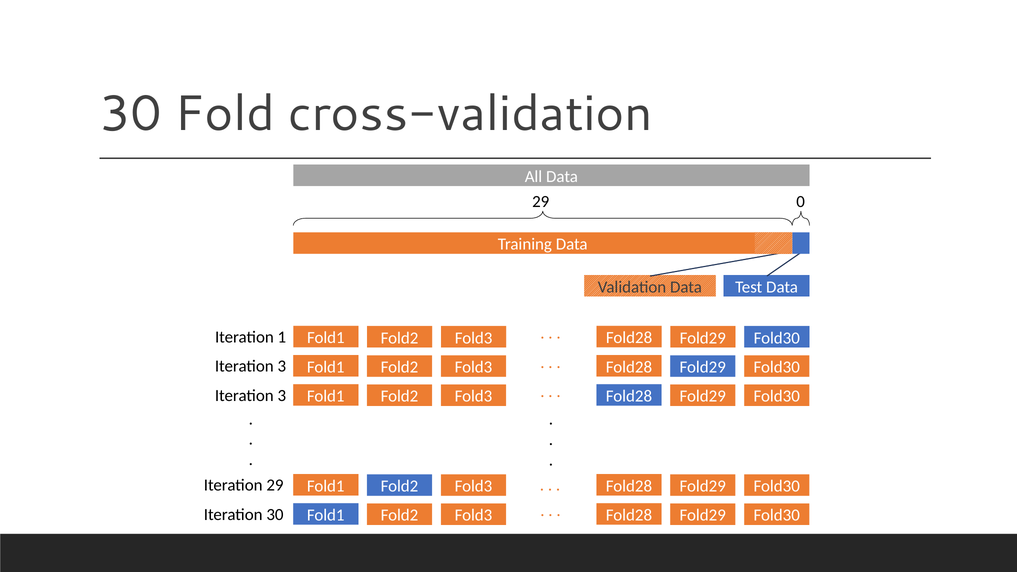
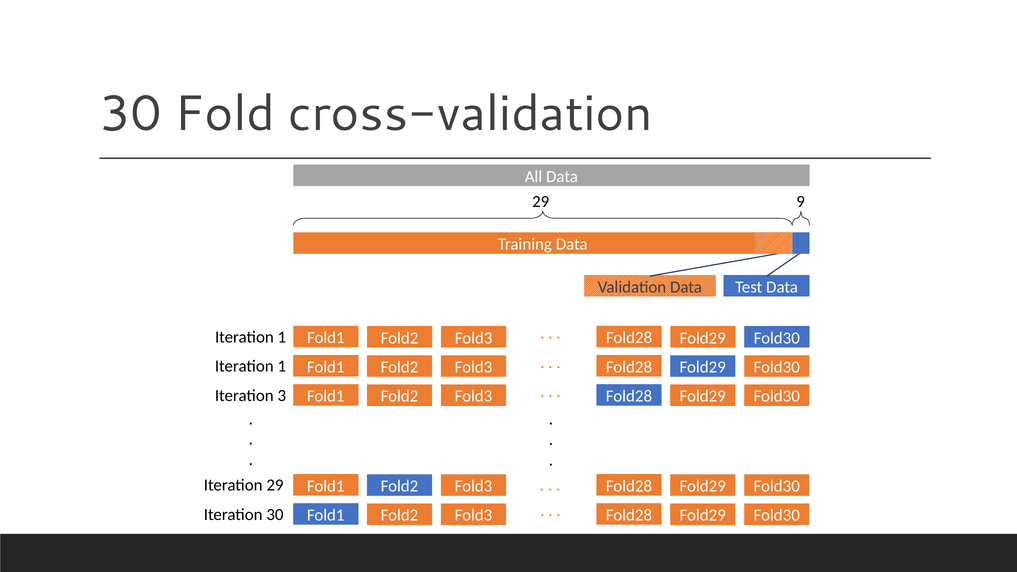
0: 0 -> 9 (801, 201)
3: 3 -> 1 (282, 366)
